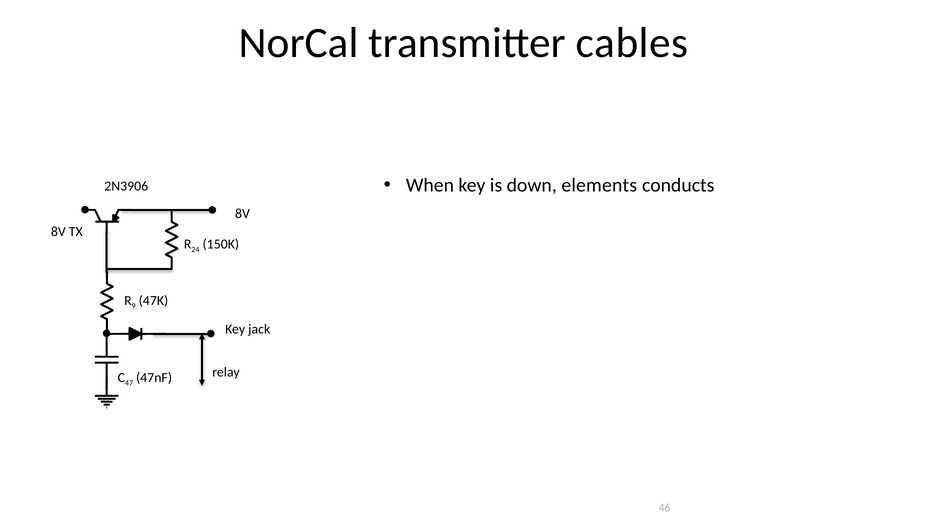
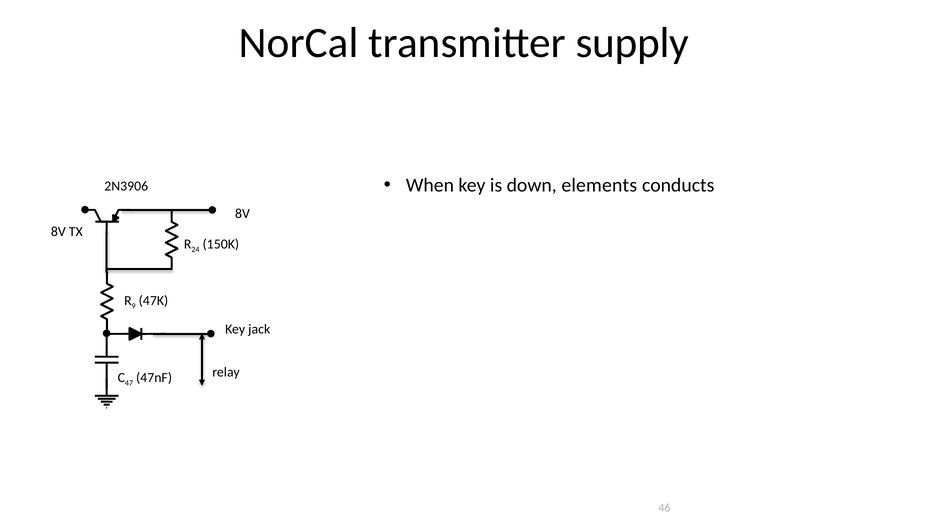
cables: cables -> supply (632, 43)
